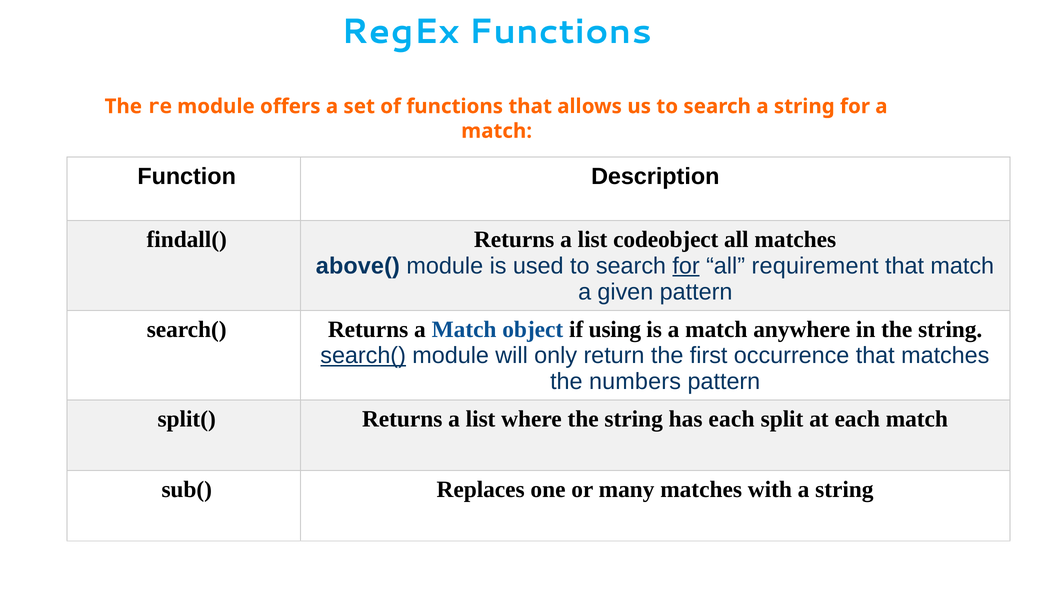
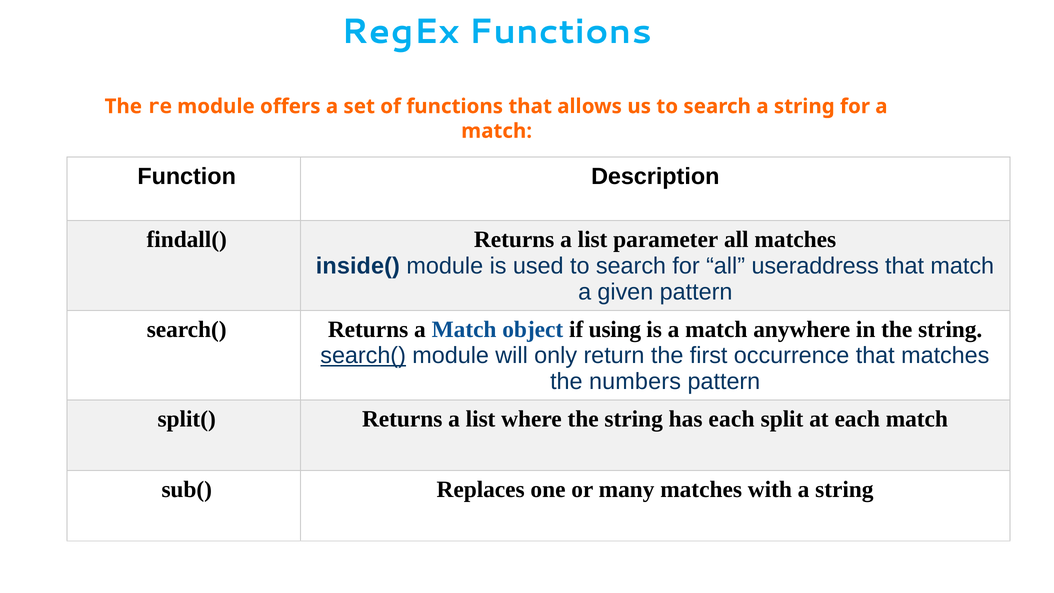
codeobject: codeobject -> parameter (666, 240)
above(: above( -> inside( (358, 266)
for underline: present -> none (686, 266)
requirement: requirement -> useraddress (815, 266)
